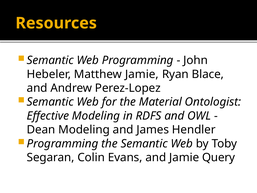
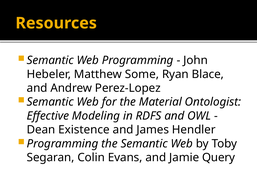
Matthew Jamie: Jamie -> Some (142, 74)
Dean Modeling: Modeling -> Existence (84, 130)
